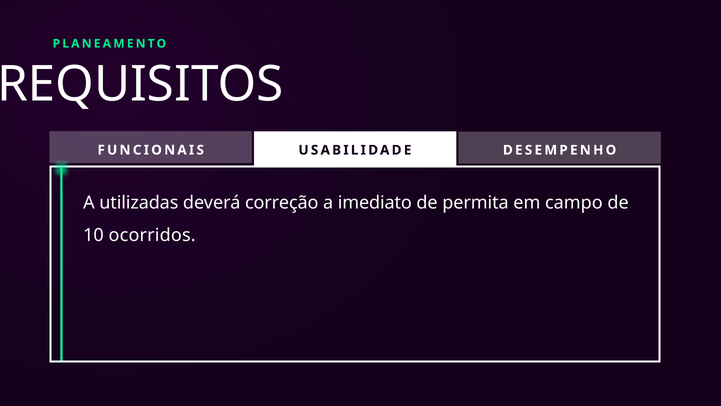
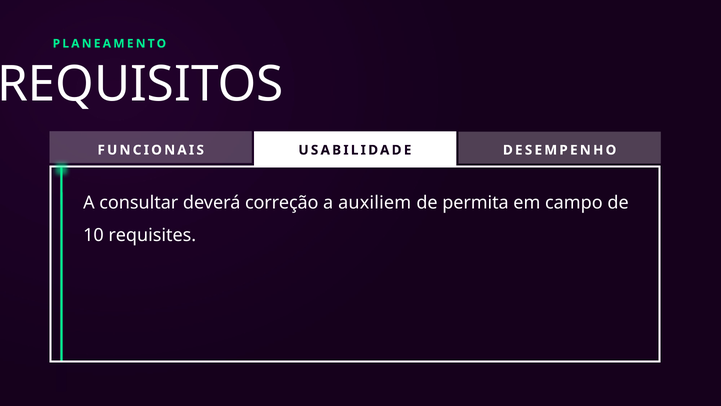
utilizadas: utilizadas -> consultar (139, 203)
imediato: imediato -> auxiliem (375, 203)
ocorridos: ocorridos -> requisites (152, 235)
